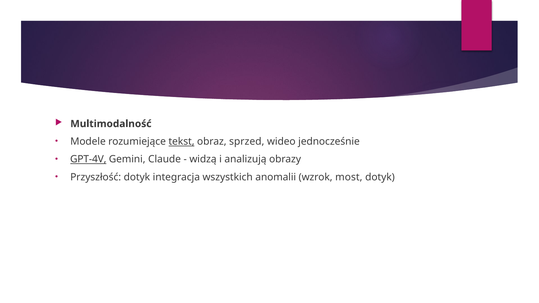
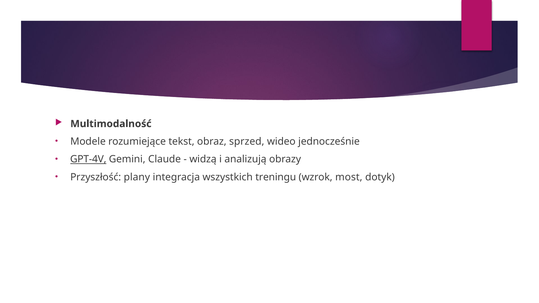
tekst underline: present -> none (181, 142)
Przyszłość dotyk: dotyk -> plany (137, 177)
anomalii: anomalii -> treningu (276, 177)
